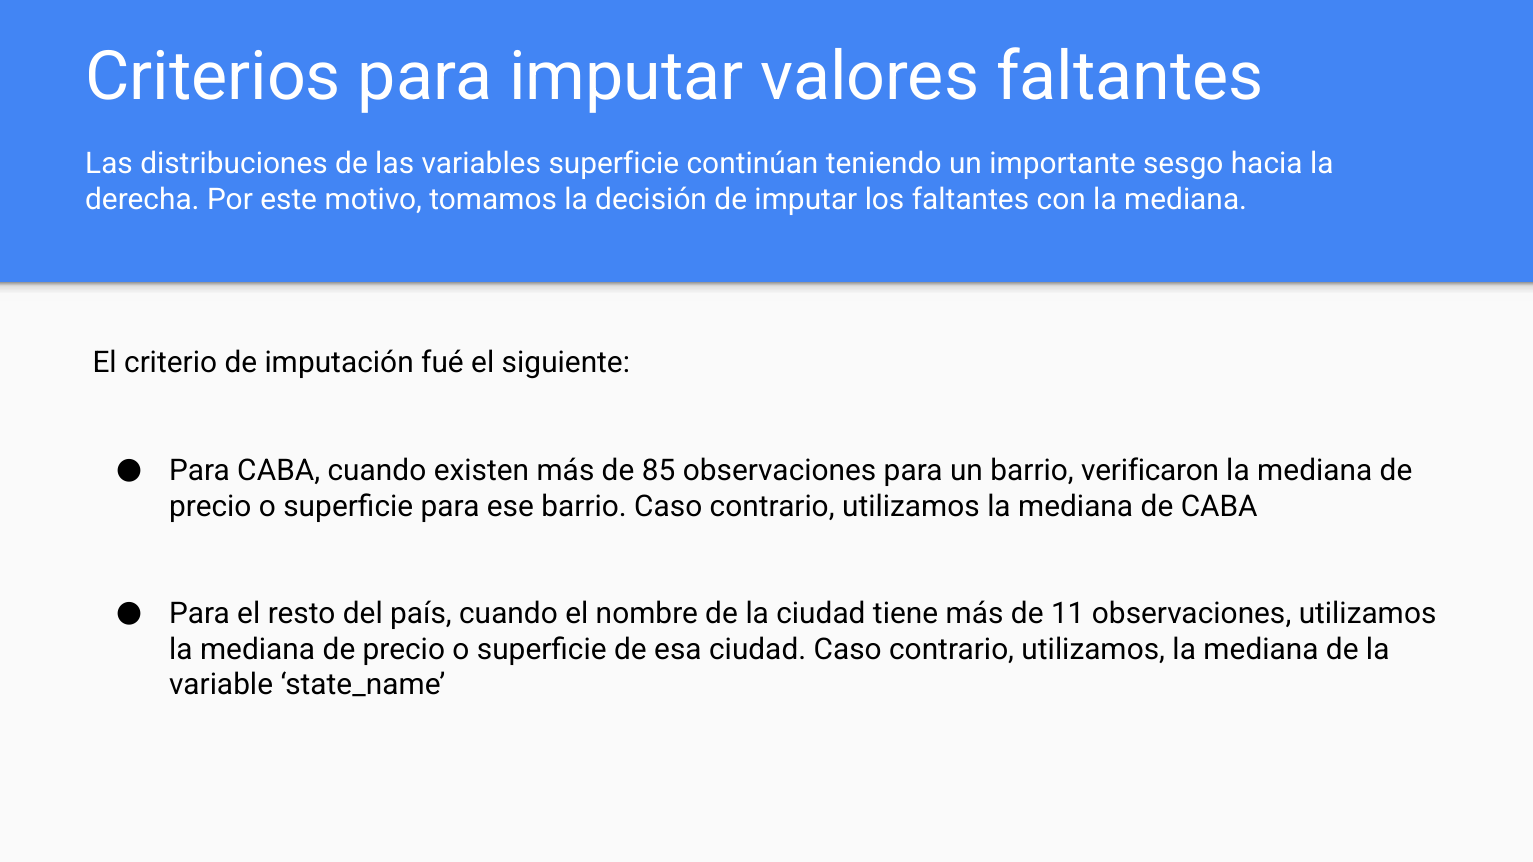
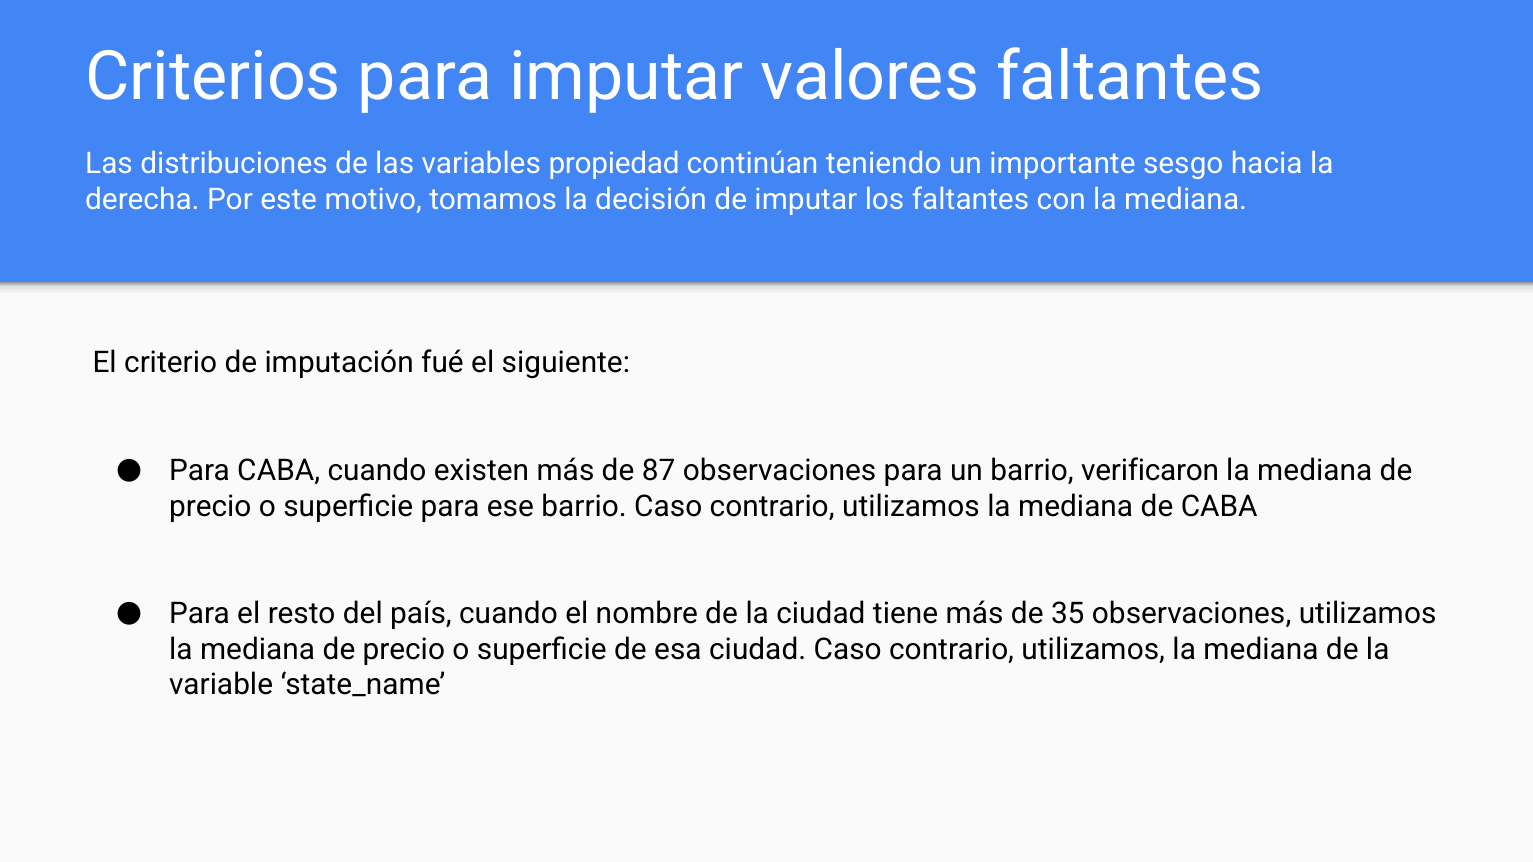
variables superficie: superficie -> propiedad (614, 164)
85: 85 -> 87 (659, 471)
11: 11 -> 35 (1068, 614)
